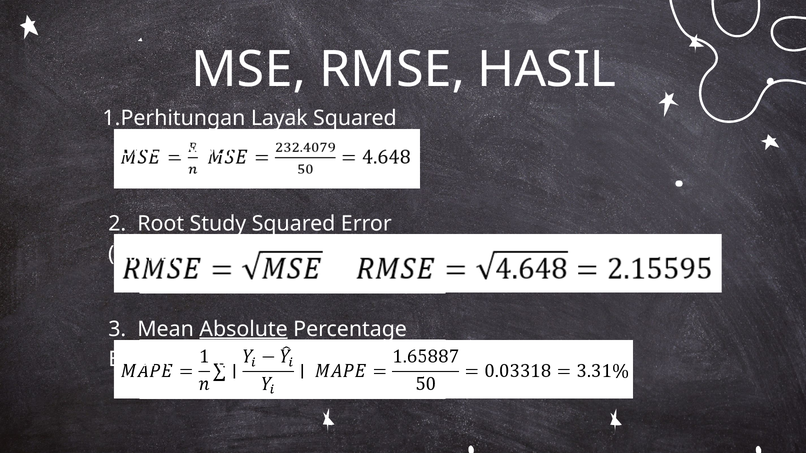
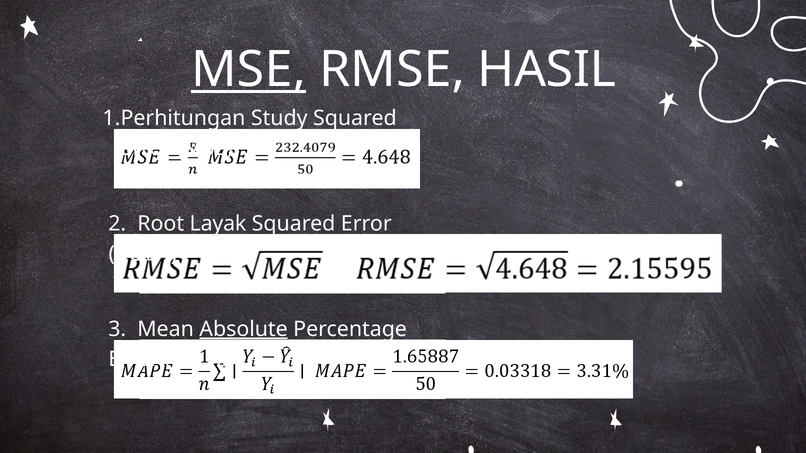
MSE underline: none -> present (249, 70)
Layak: Layak -> Study (279, 119)
Study: Study -> Layak (218, 224)
MAPE: MAPE -> POLA (143, 254)
